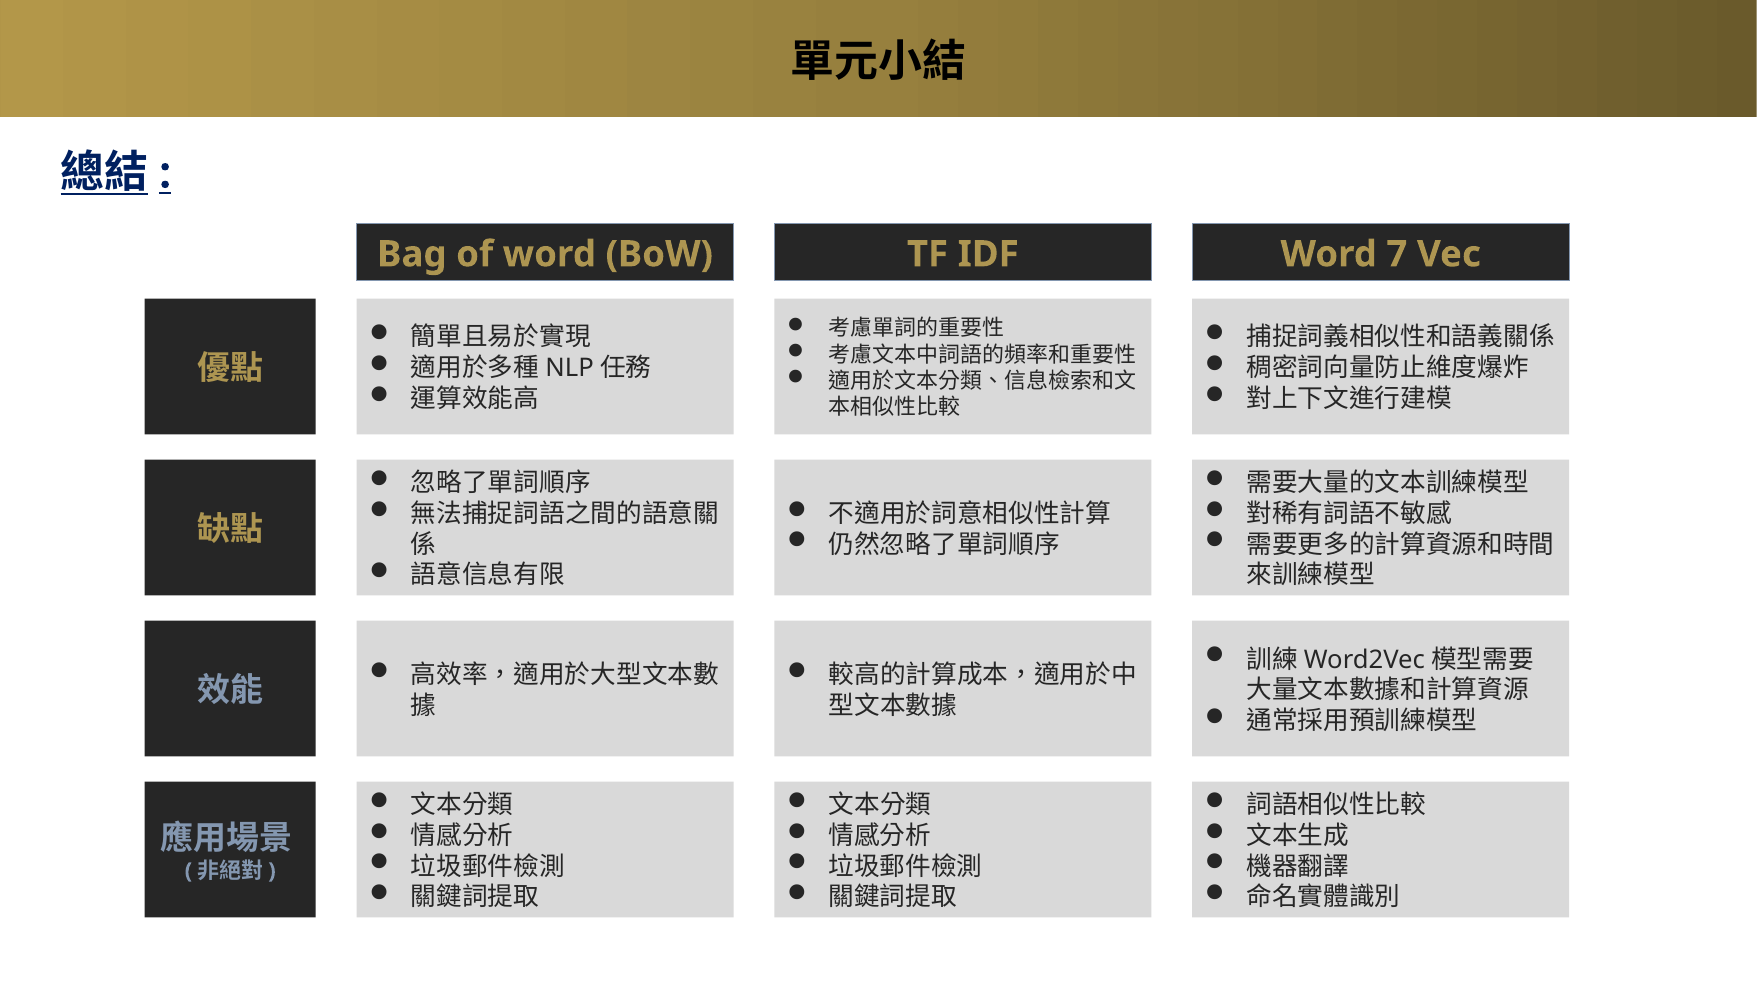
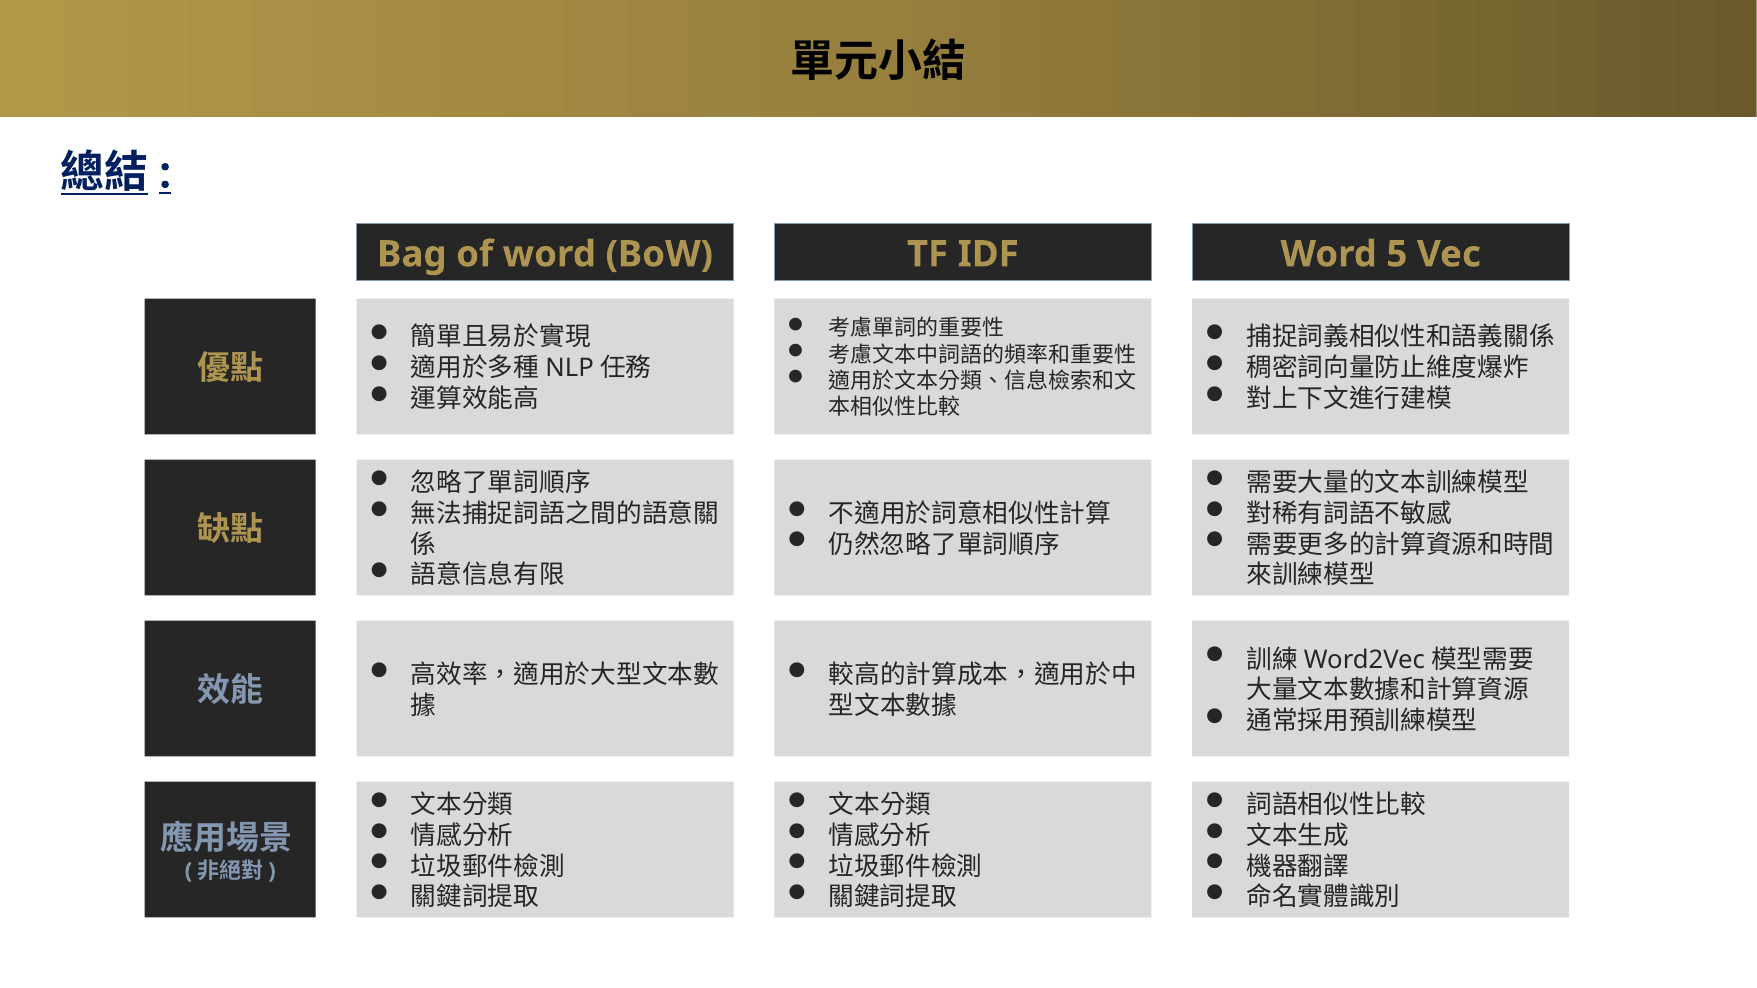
7: 7 -> 5 (1397, 254)
